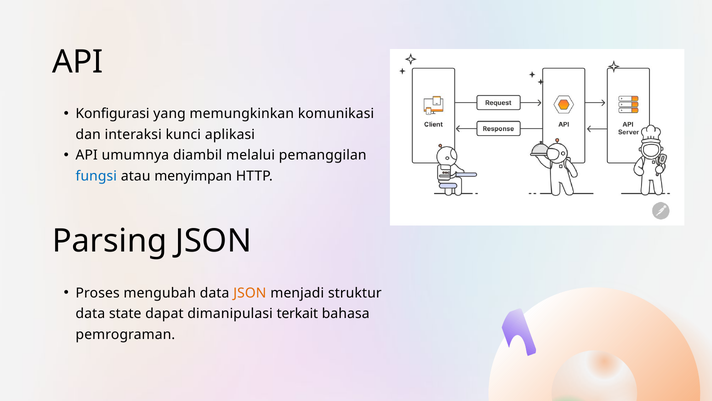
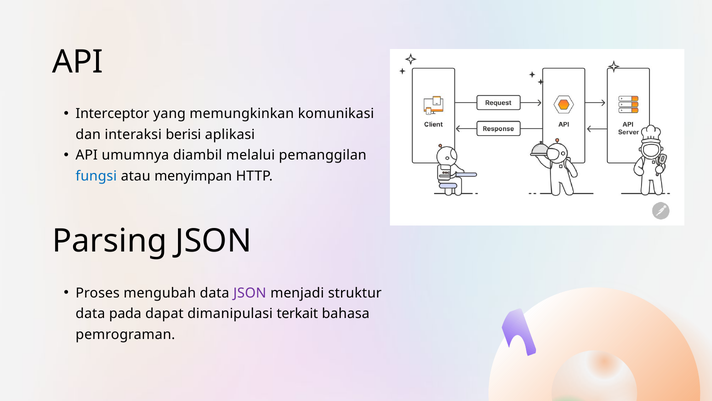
Konfigurasi: Konfigurasi -> Interceptor (113, 114)
kunci: kunci -> berisi (183, 134)
JSON colour: orange -> purple (250, 293)
state: state -> pada (125, 313)
